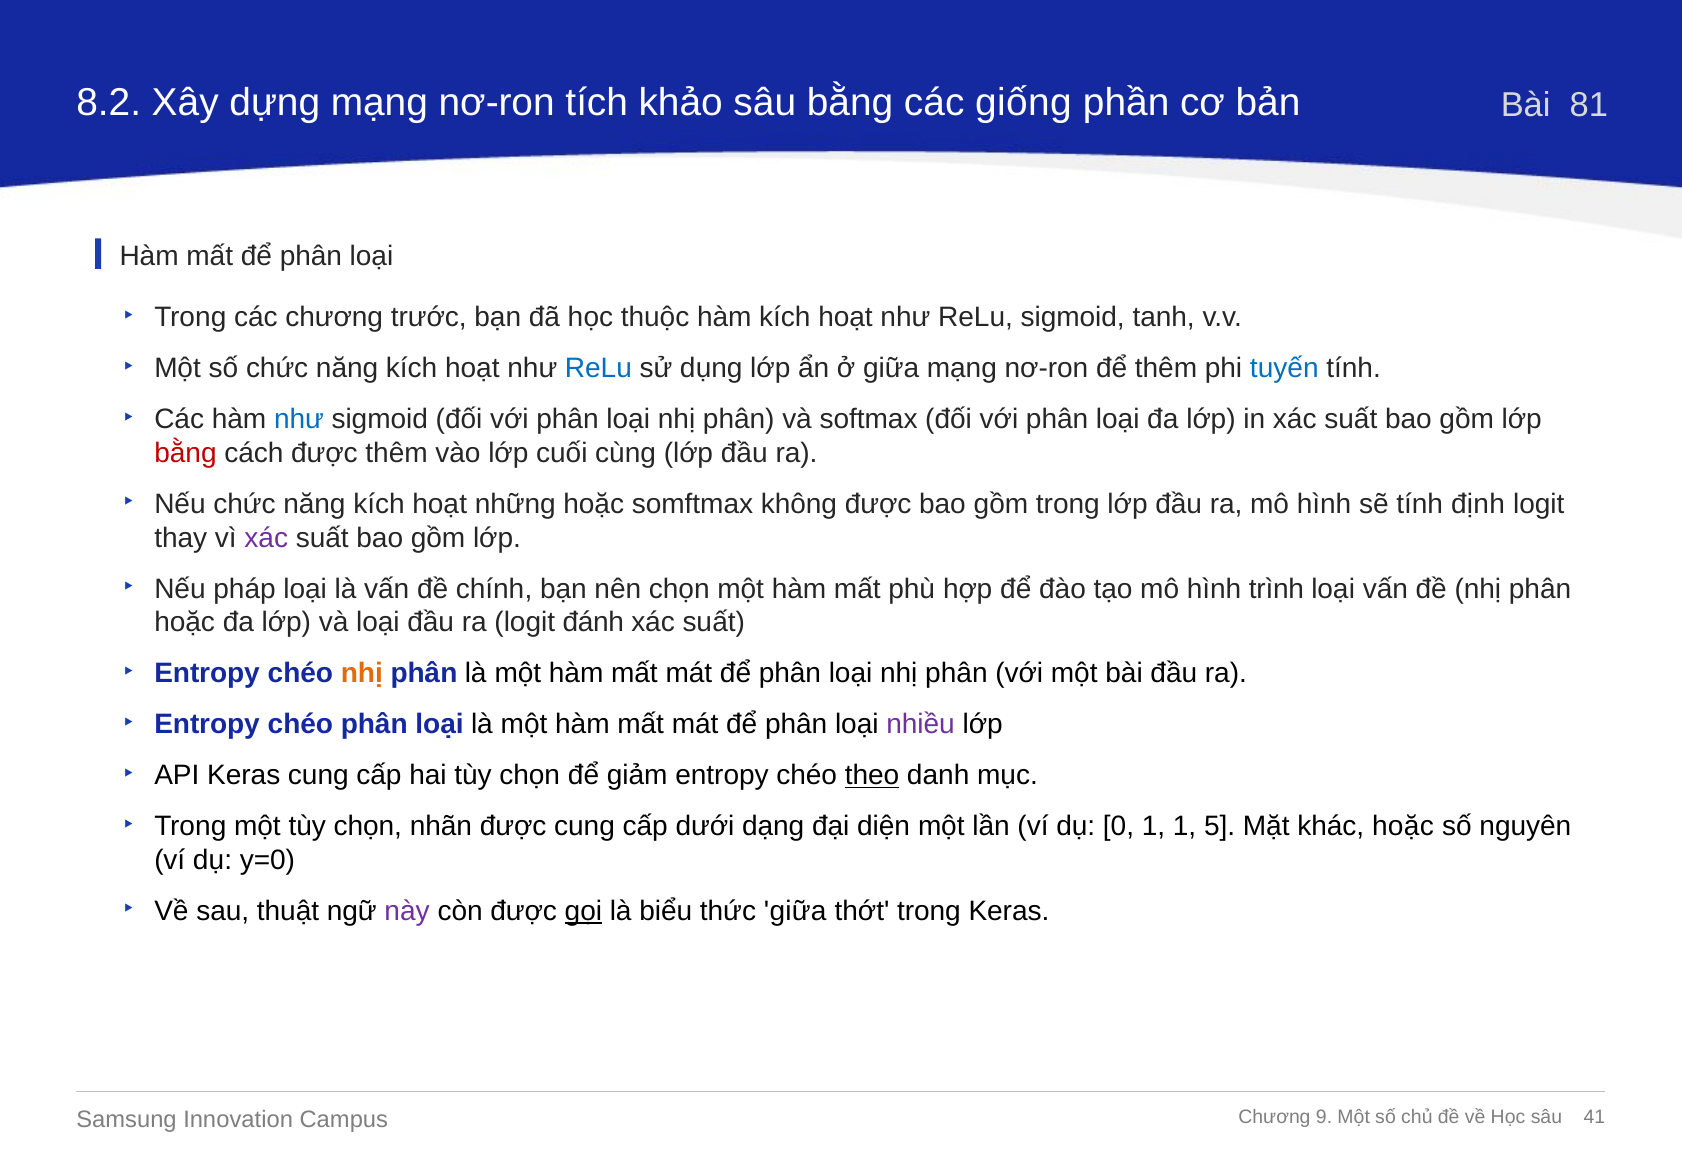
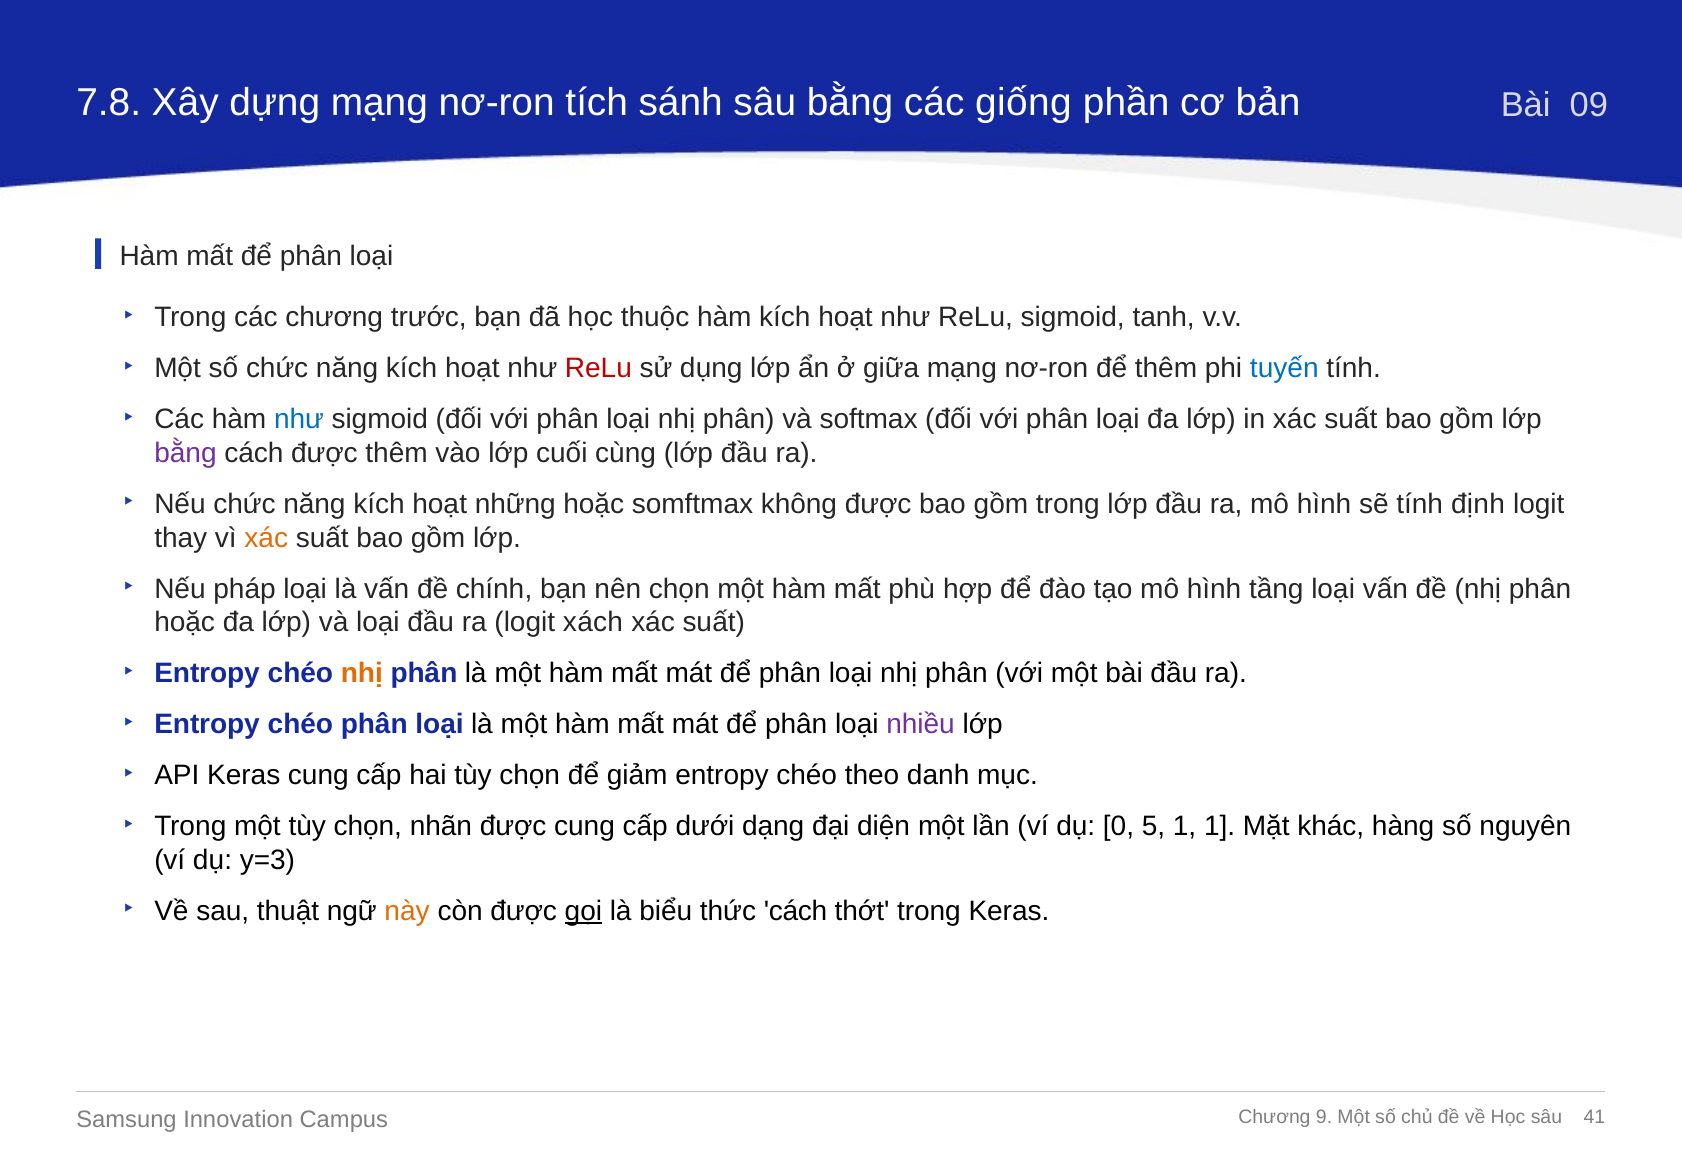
8.2: 8.2 -> 7.8 (109, 102)
khảo: khảo -> sánh (681, 102)
81: 81 -> 09 (1589, 105)
ReLu colour: blue -> red (598, 369)
bằng colour: red -> purple (185, 453)
xác colour: purple -> orange (266, 538)
trình: trình -> tầng (1276, 589)
đánh: đánh -> xách (593, 622)
theo underline: present -> none (872, 775)
0 1: 1 -> 5 (1154, 826)
1 5: 5 -> 1 (1220, 826)
khác hoặc: hoặc -> hàng (1403, 826)
y=0: y=0 -> y=3 (267, 860)
này colour: purple -> orange (407, 911)
thức giữa: giữa -> cách (796, 911)
